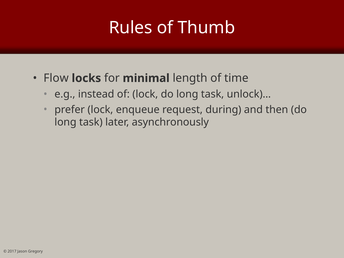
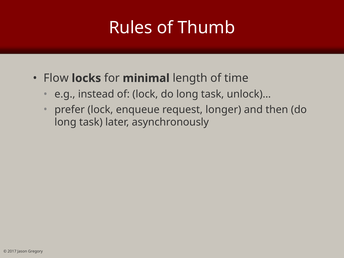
during: during -> longer (223, 110)
